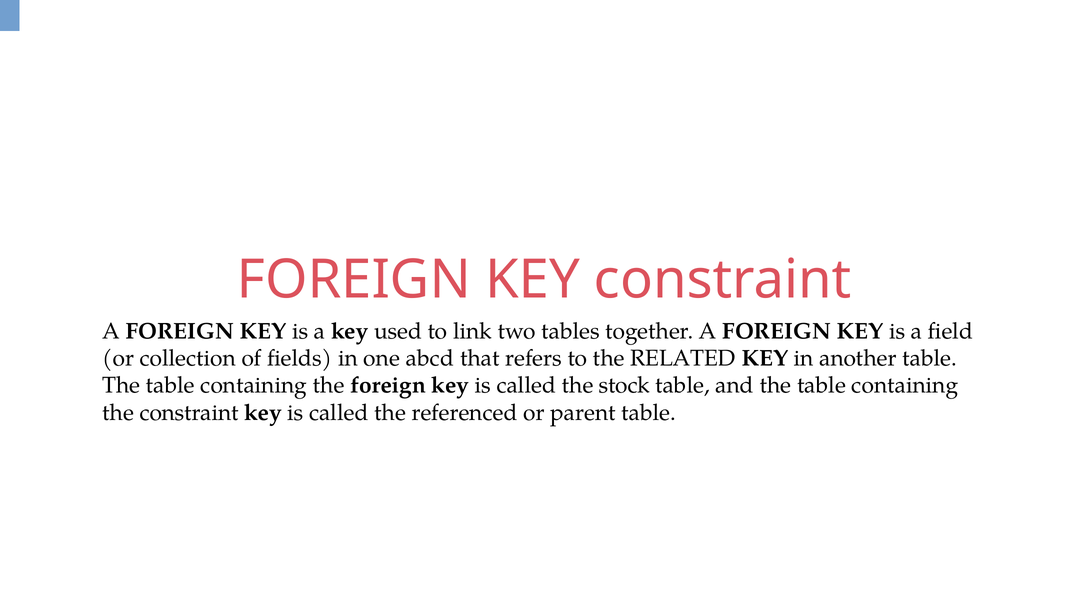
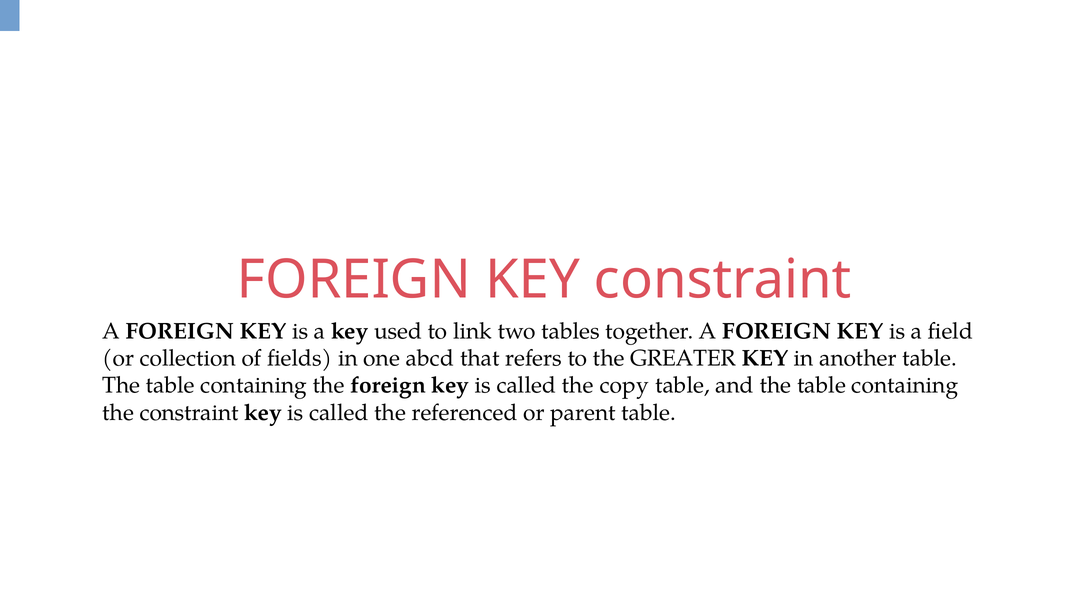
RELATED: RELATED -> GREATER (683, 359)
stock: stock -> copy (624, 386)
